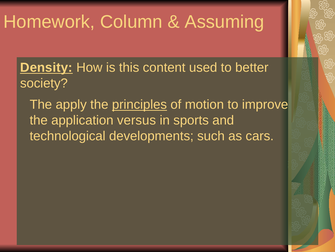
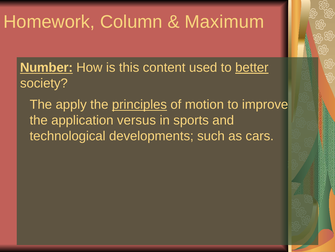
Assuming: Assuming -> Maximum (224, 22)
Density: Density -> Number (47, 67)
better underline: none -> present (252, 67)
